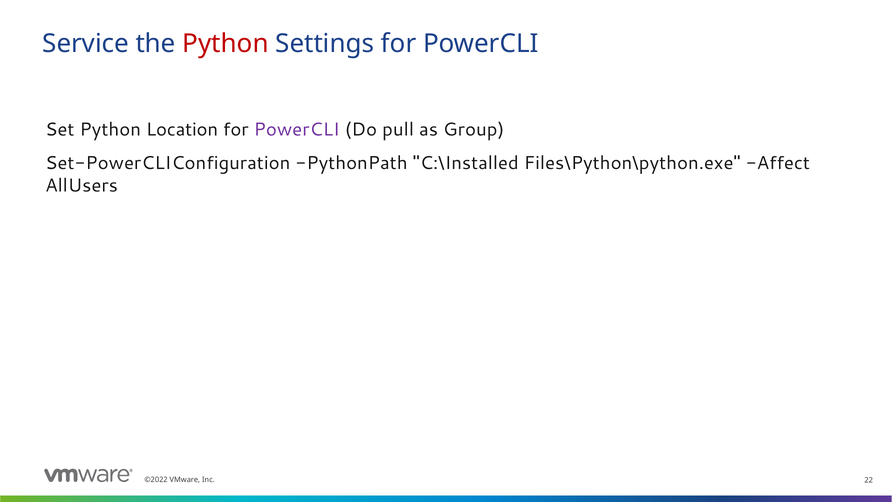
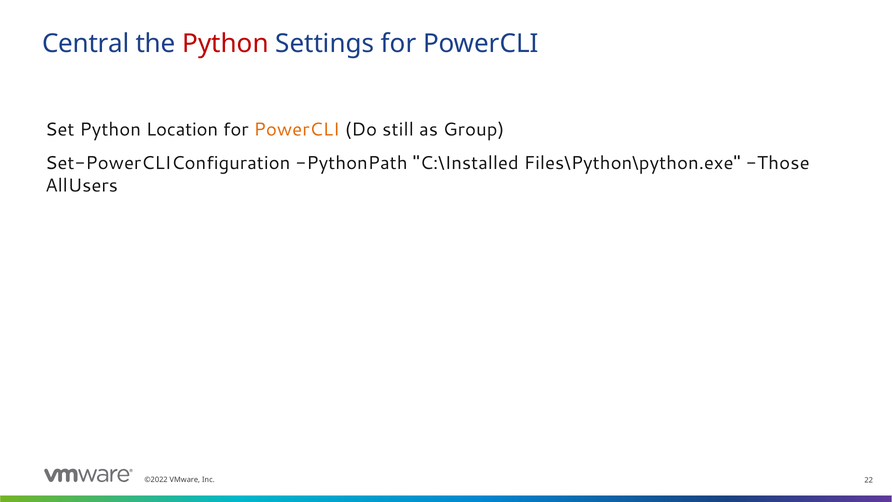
Service: Service -> Central (86, 44)
PowerCLI colour: purple -> orange (297, 130)
pull: pull -> still (398, 130)
Affect: Affect -> Those (778, 163)
